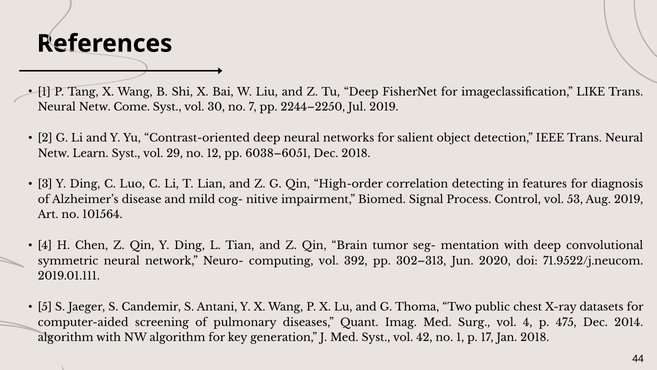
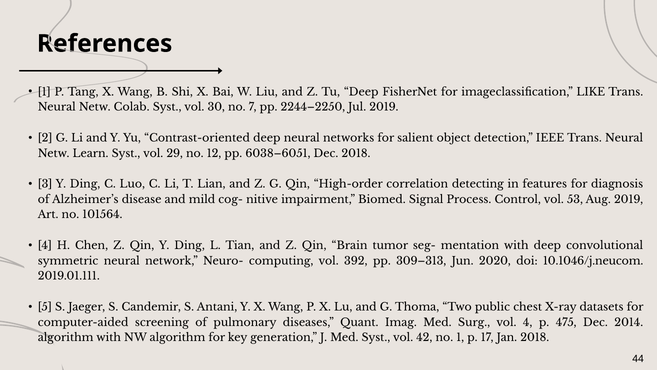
Come: Come -> Colab (132, 107)
302–313: 302–313 -> 309–313 (421, 261)
71.9522/j.neucom: 71.9522/j.neucom -> 10.1046/j.neucom (593, 261)
